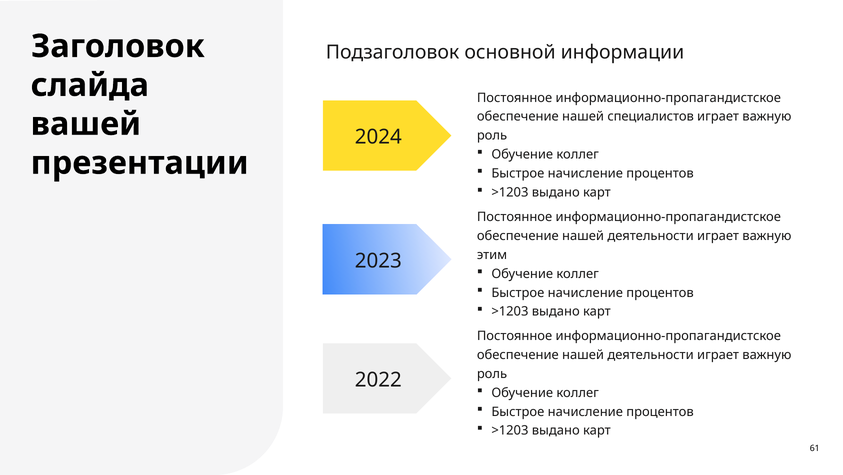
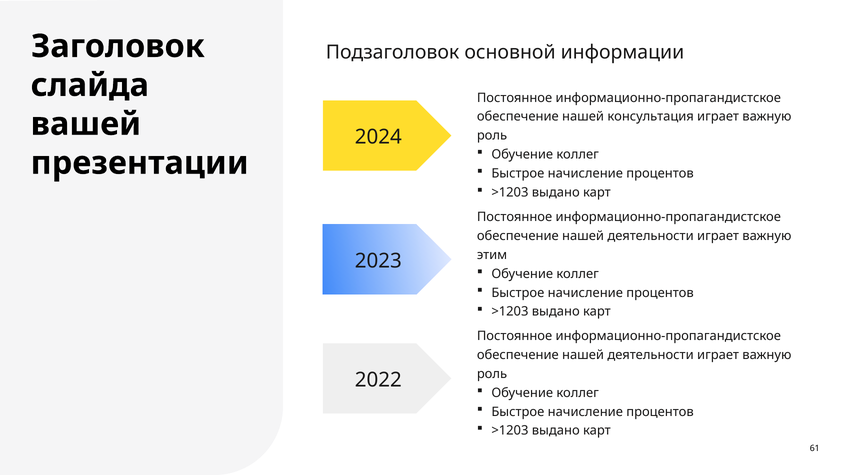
специалистов: специалистов -> консультация (651, 117)
